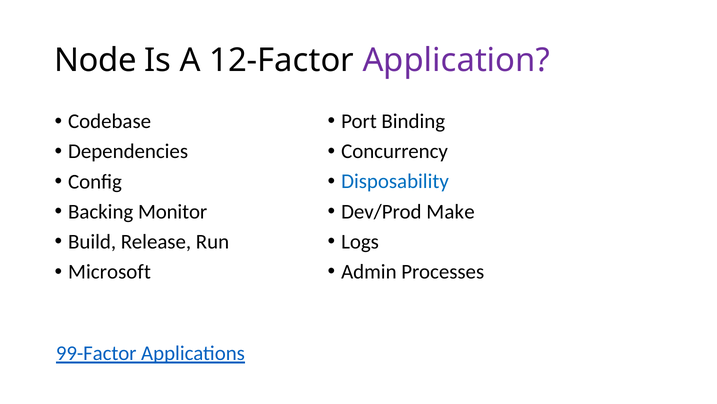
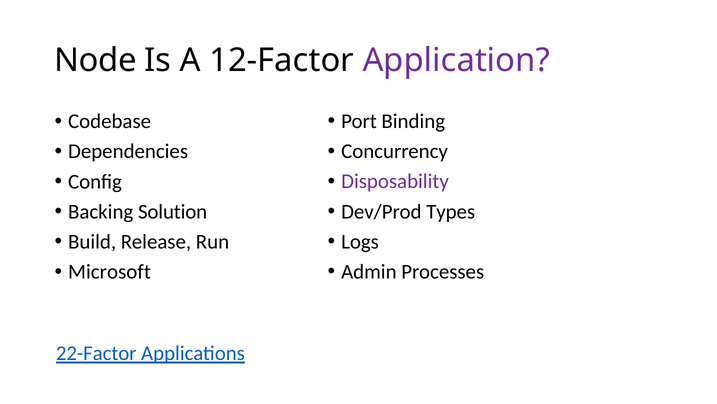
Disposability colour: blue -> purple (395, 181)
Make: Make -> Types (451, 211)
Monitor: Monitor -> Solution (173, 211)
99-Factor: 99-Factor -> 22-Factor (96, 353)
